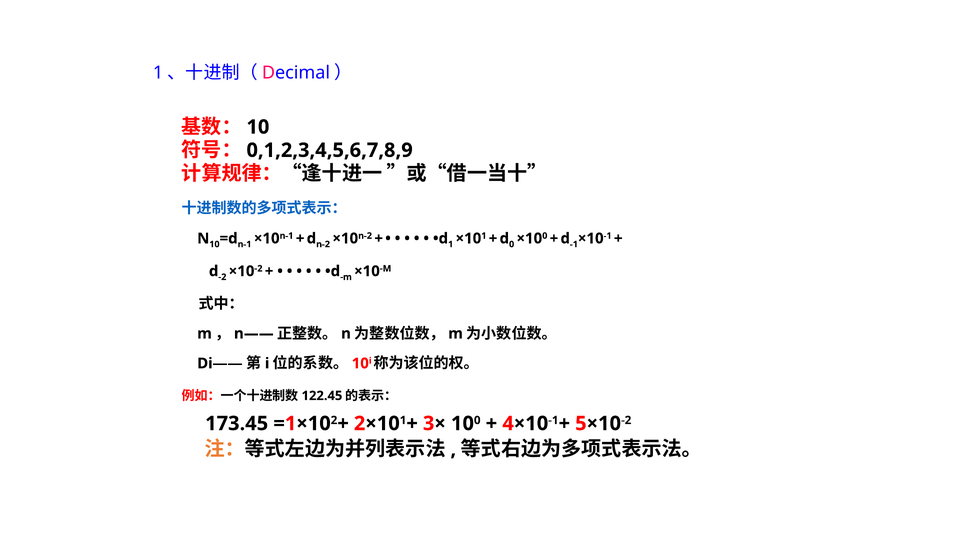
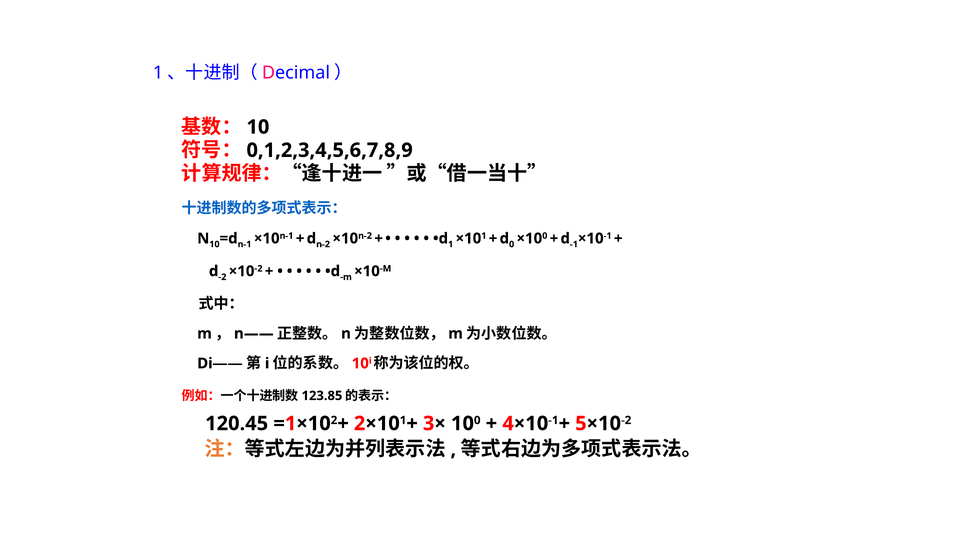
122.45: 122.45 -> 123.85 (322, 396)
173.45: 173.45 -> 120.45 (237, 424)
